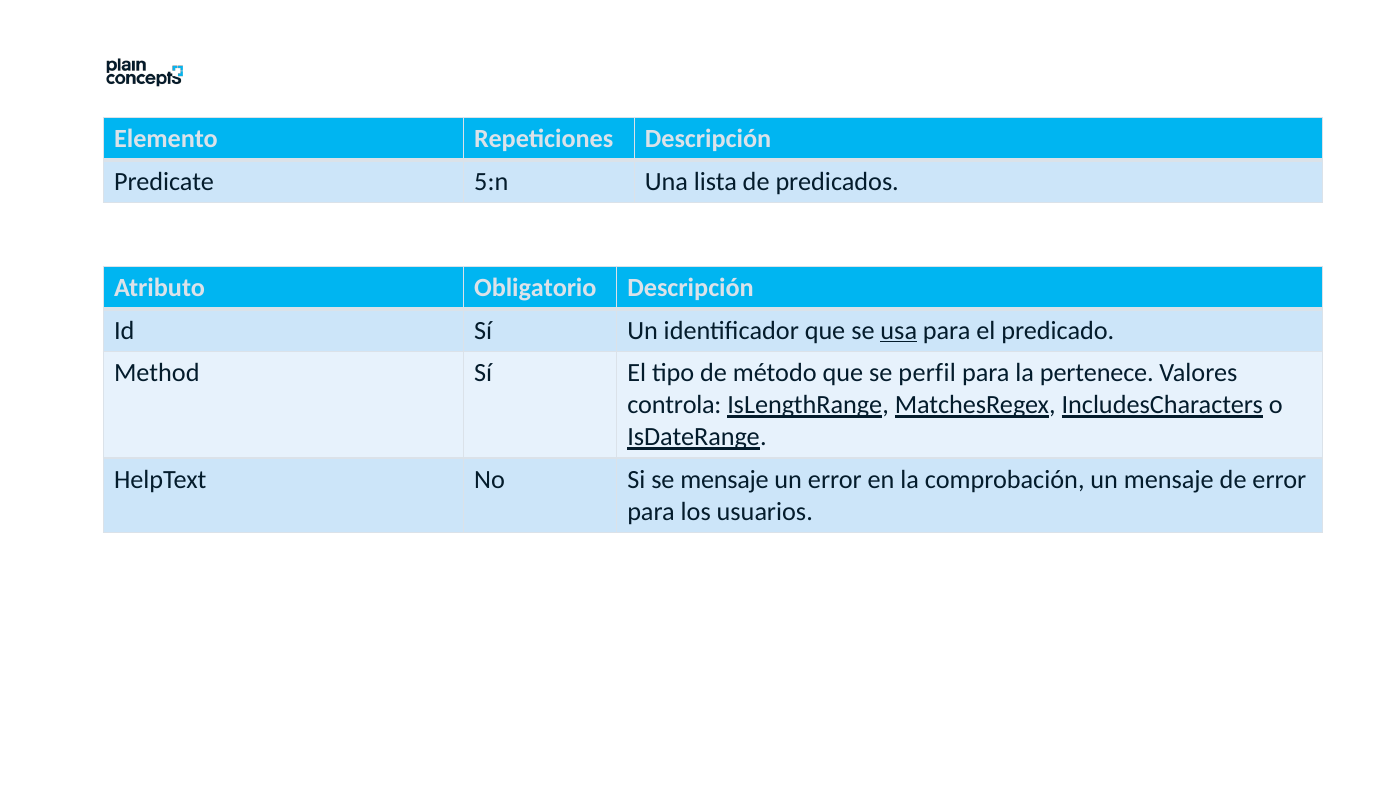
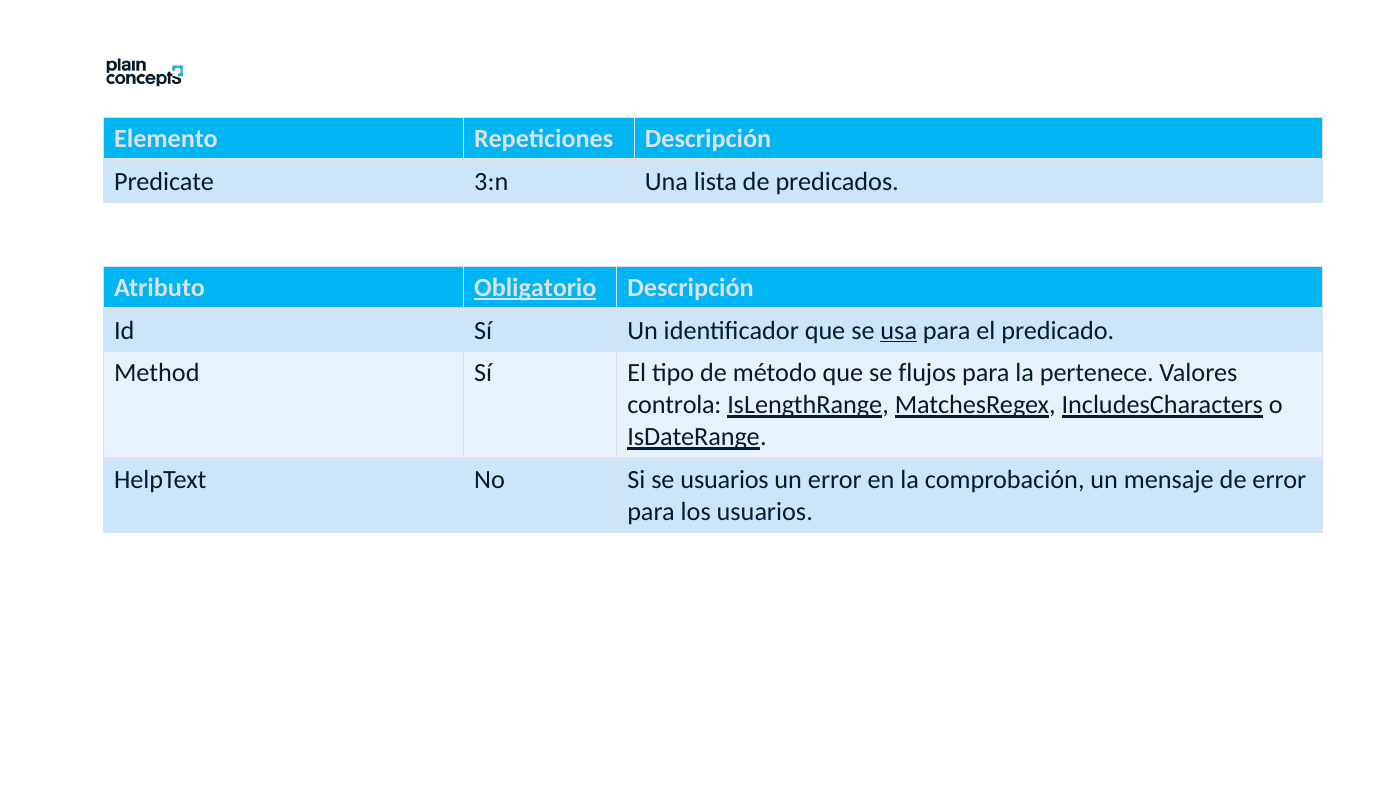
5:n: 5:n -> 3:n (491, 182)
Obligatorio underline: none -> present (535, 288)
perfil: perfil -> flujos (927, 373)
se mensaje: mensaje -> usuarios (725, 480)
